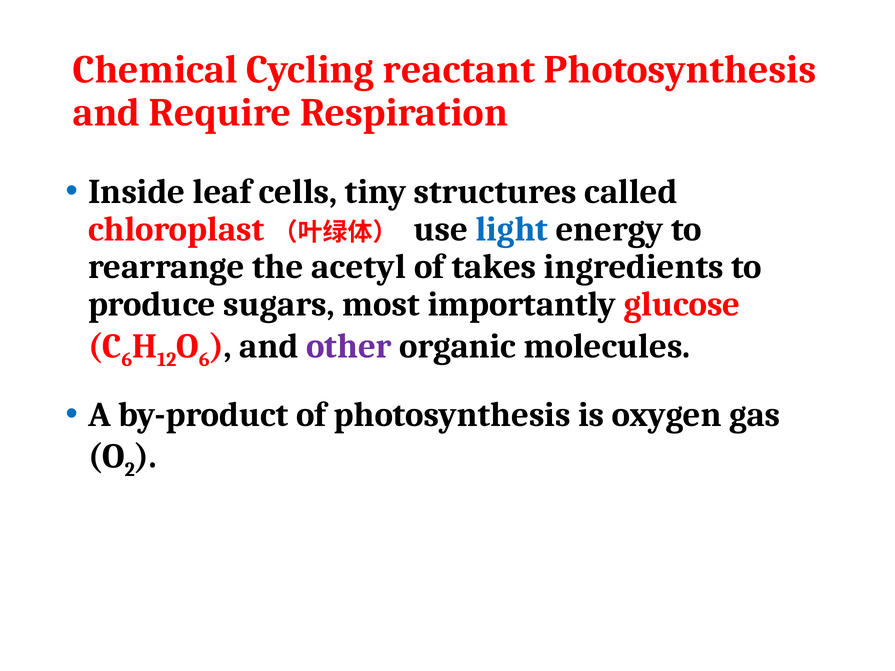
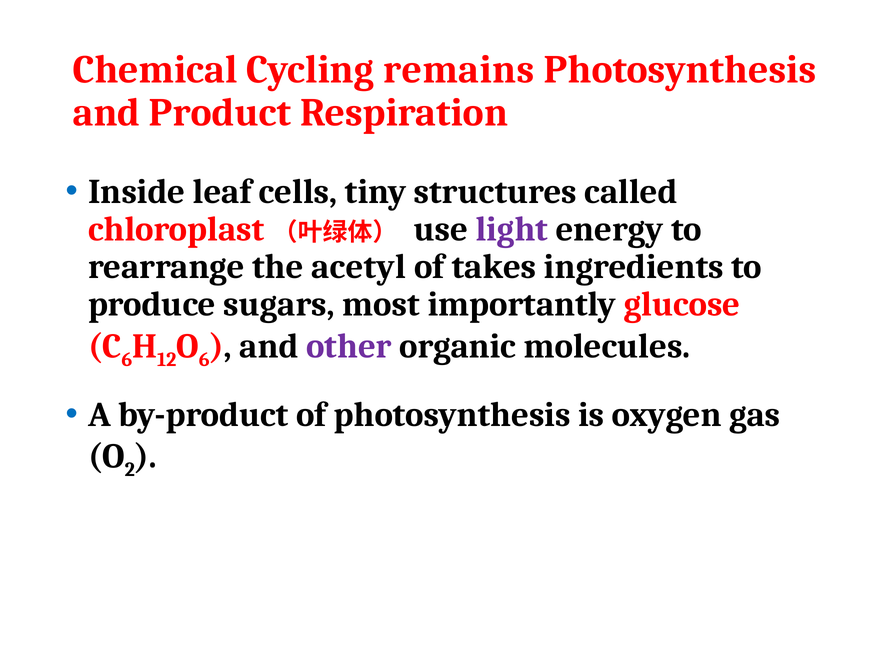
reactant: reactant -> remains (459, 70)
Require: Require -> Product (220, 113)
light colour: blue -> purple (512, 229)
